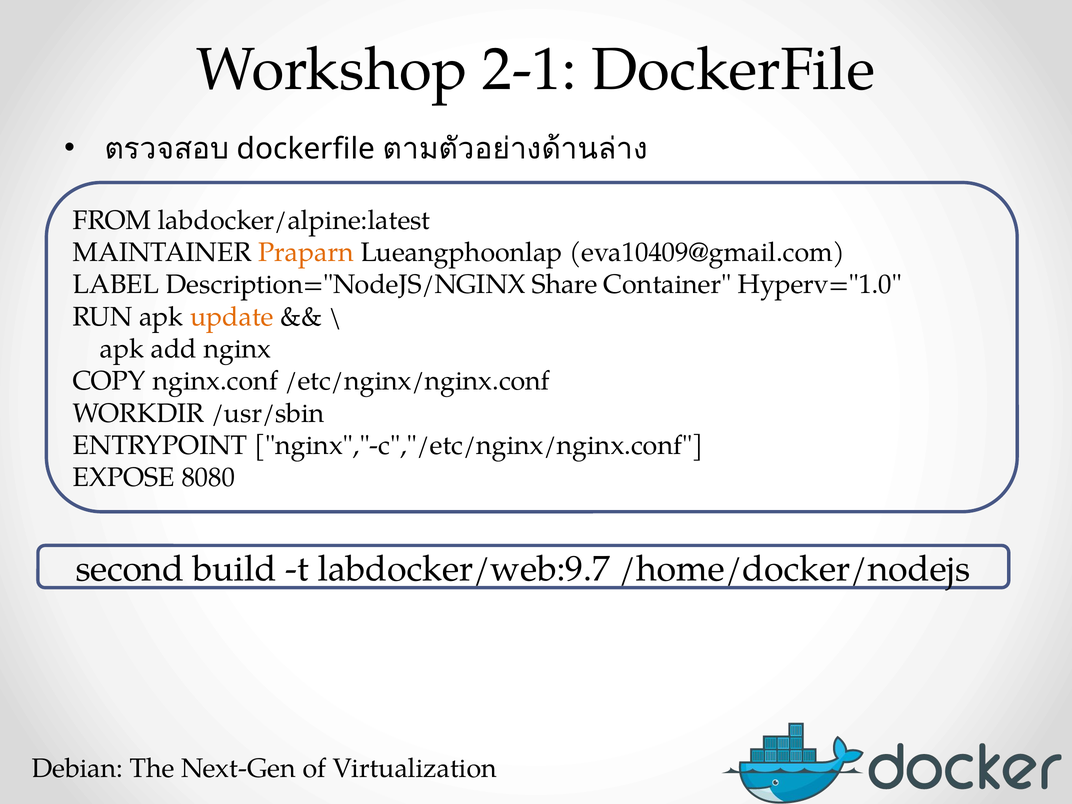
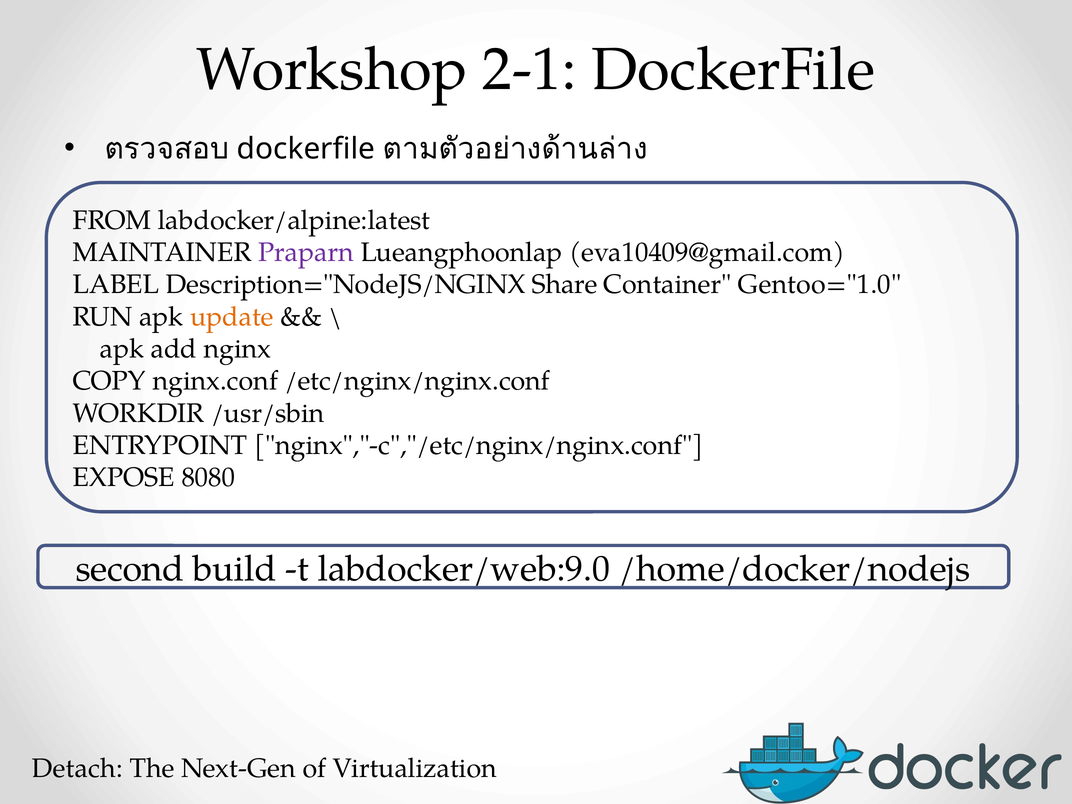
Praparn colour: orange -> purple (306, 252)
Hyperv="1.0: Hyperv="1.0 -> Gentoo="1.0 (819, 285)
labdocker/web:9.7: labdocker/web:9.7 -> labdocker/web:9.0 (464, 569)
Debian: Debian -> Detach (77, 768)
